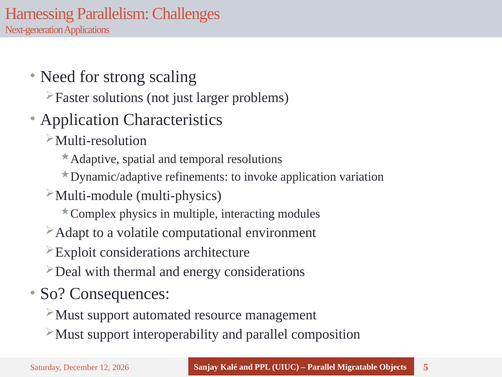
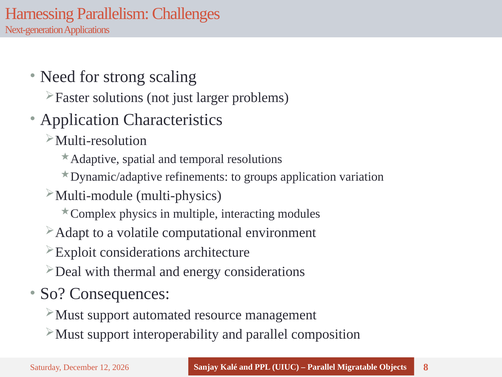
invoke: invoke -> groups (261, 176)
5: 5 -> 8 (426, 367)
